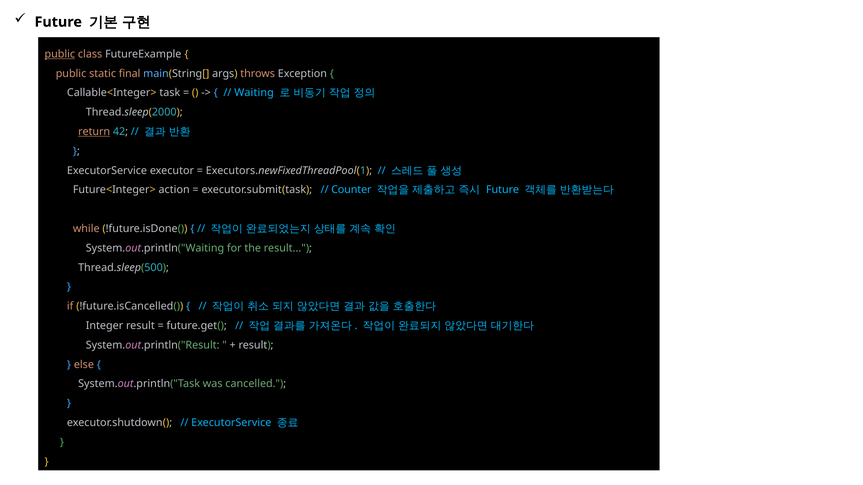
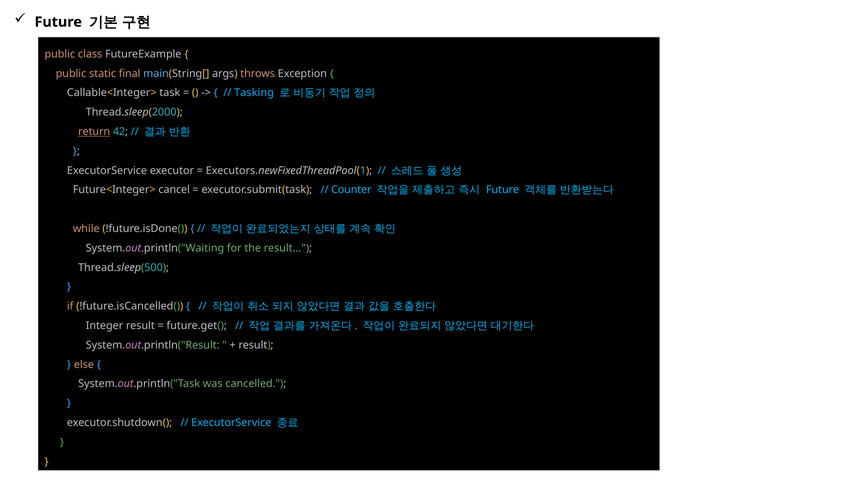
public underline: present -> none (60, 54)
Waiting: Waiting -> Tasking (254, 93)
action: action -> cancel (174, 190)
